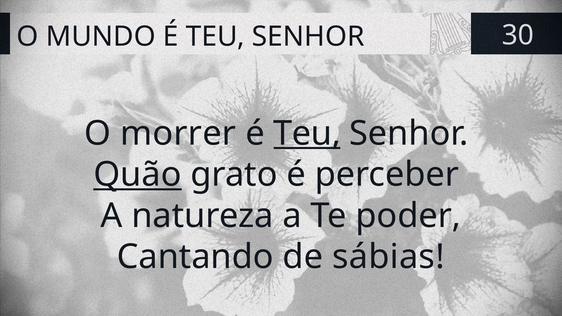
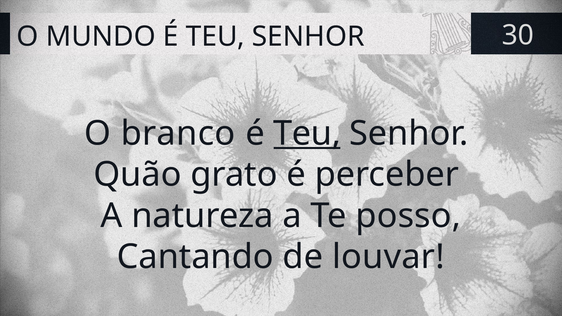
morrer: morrer -> branco (178, 133)
Quão underline: present -> none (138, 175)
poder: poder -> posso (408, 216)
sábias: sábias -> louvar (388, 257)
